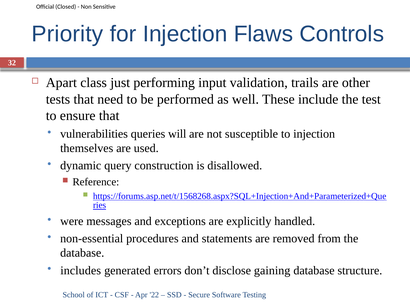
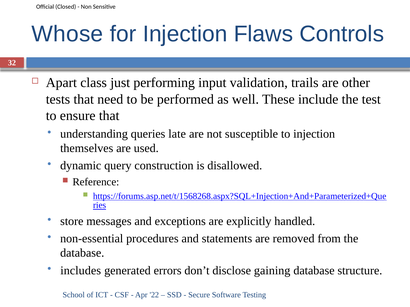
Priority: Priority -> Whose (67, 34)
vulnerabilities: vulnerabilities -> understanding (94, 134)
will: will -> late (177, 134)
were: were -> store (72, 222)
